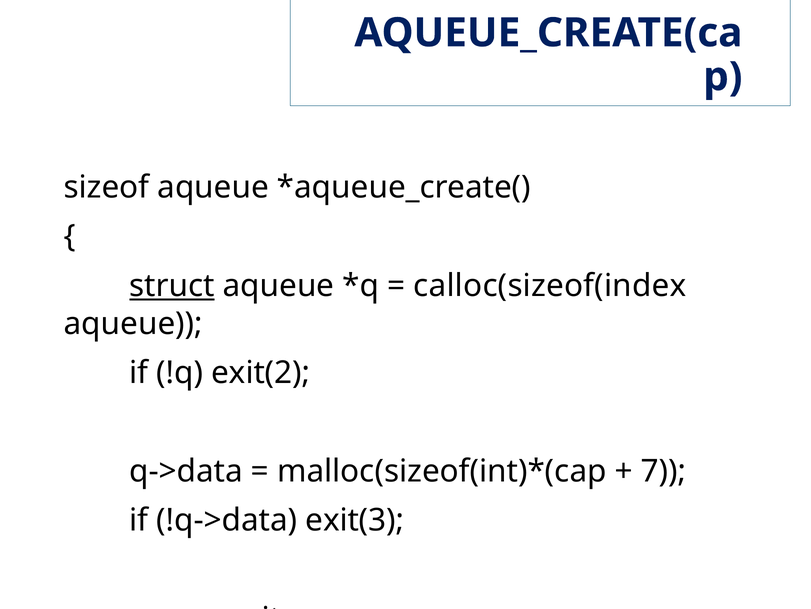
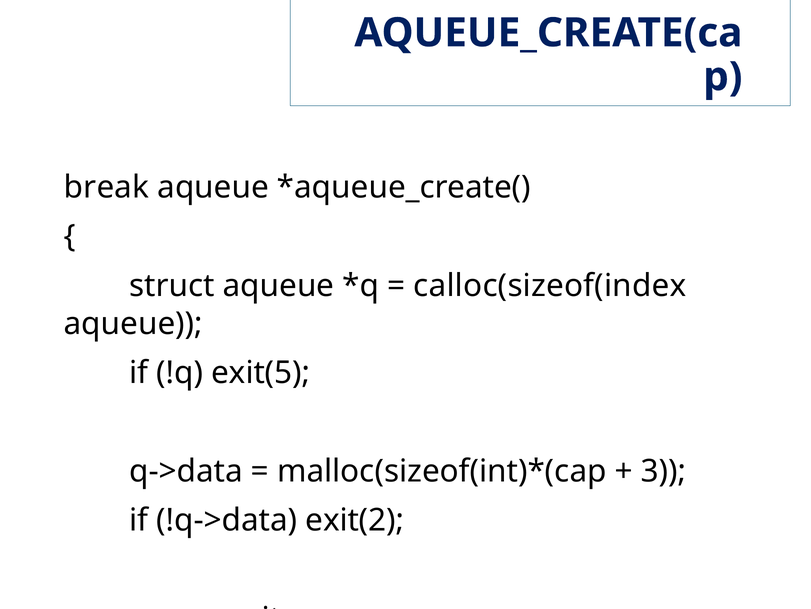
sizeof: sizeof -> break (106, 187)
struct underline: present -> none (172, 285)
exit(2: exit(2 -> exit(5 (261, 372)
7: 7 -> 3 (664, 471)
exit(3: exit(3 -> exit(2 (355, 520)
